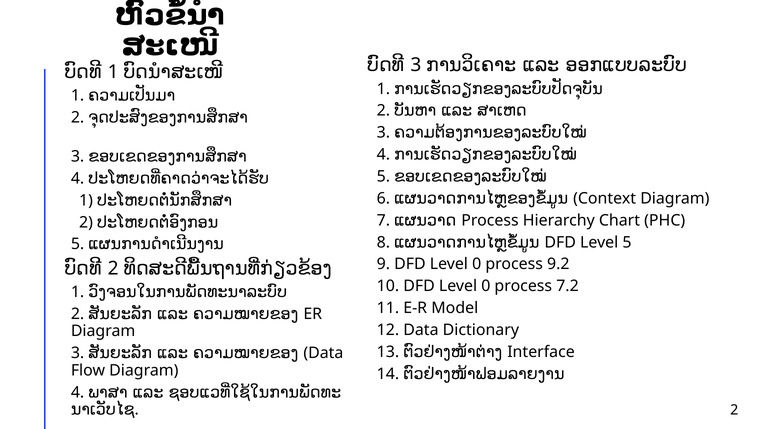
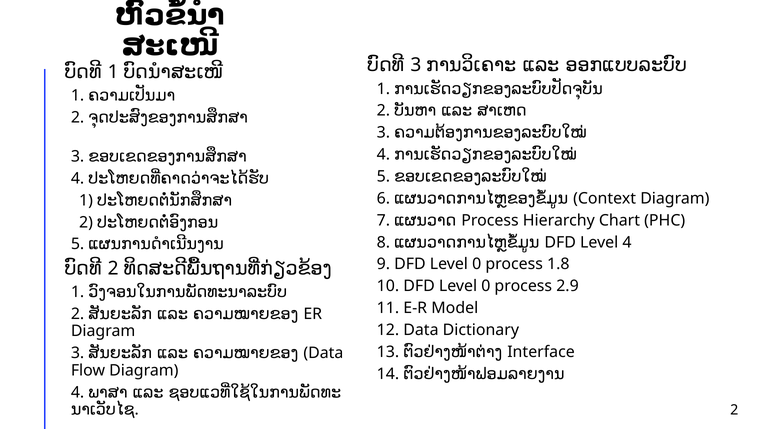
Level 5: 5 -> 4 (627, 242)
9.2: 9.2 -> 1.8 (558, 264)
7.2: 7.2 -> 2.9 (567, 286)
